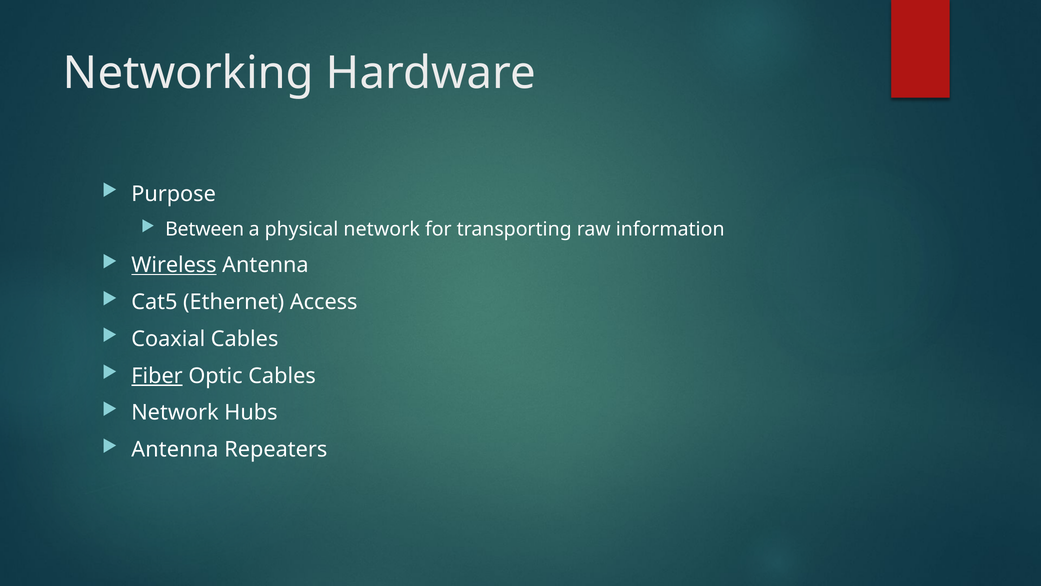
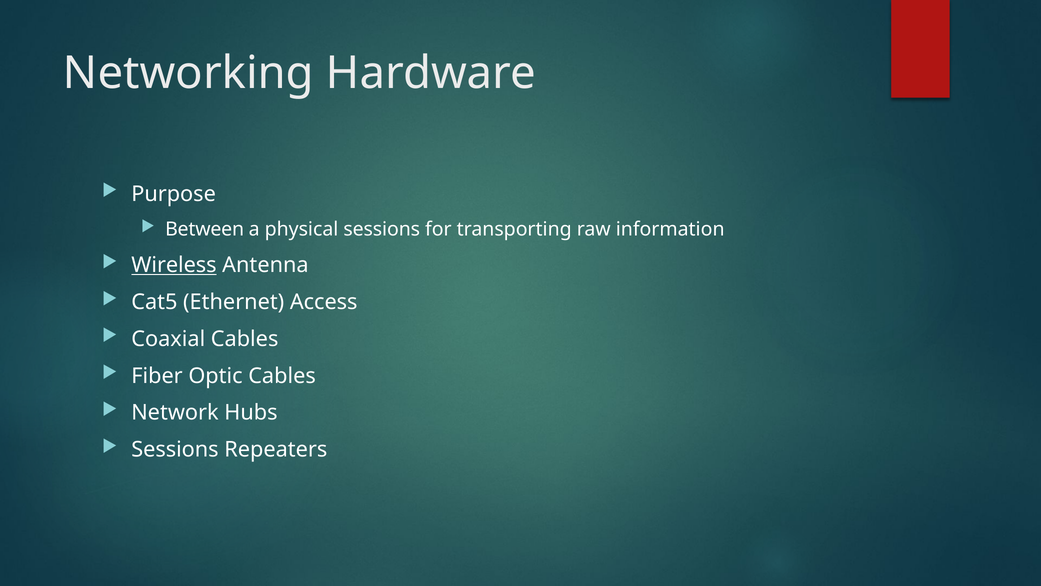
physical network: network -> sessions (382, 229)
Fiber underline: present -> none (157, 376)
Antenna: Antenna -> Sessions (175, 449)
